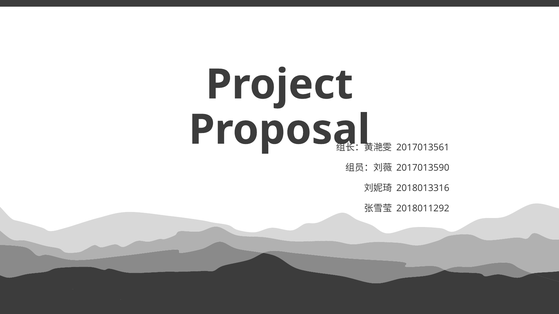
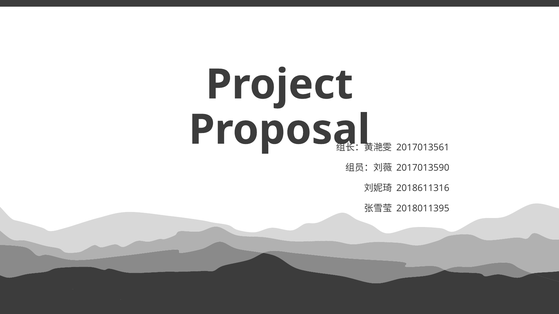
2018013316: 2018013316 -> 2018611316 (423, 188)
2018011292: 2018011292 -> 2018011395 (423, 209)
